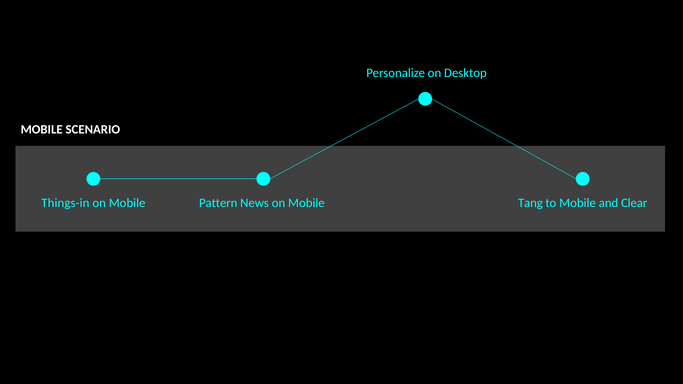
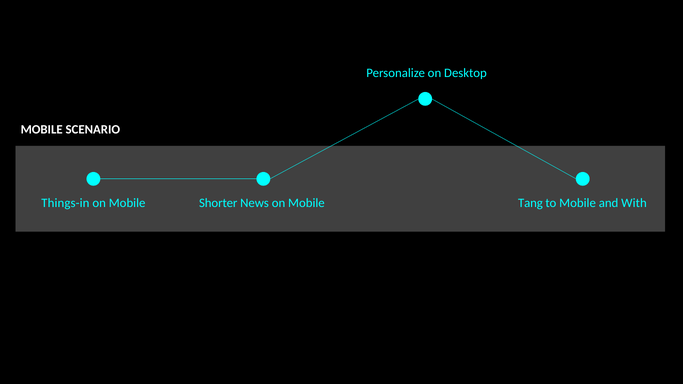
Pattern: Pattern -> Shorter (218, 203)
Clear: Clear -> With (634, 203)
